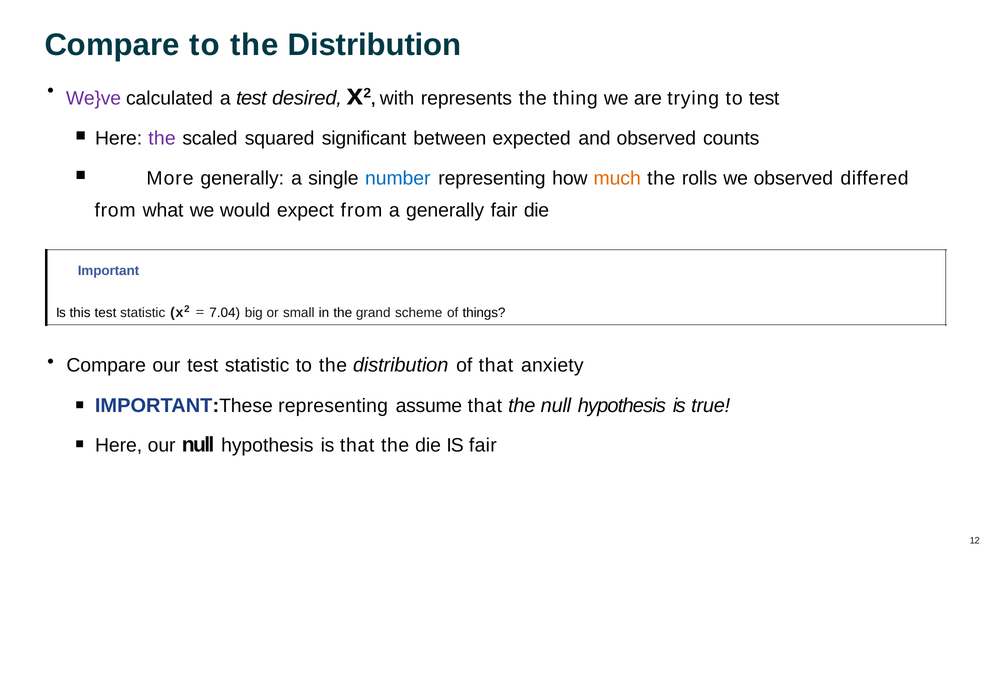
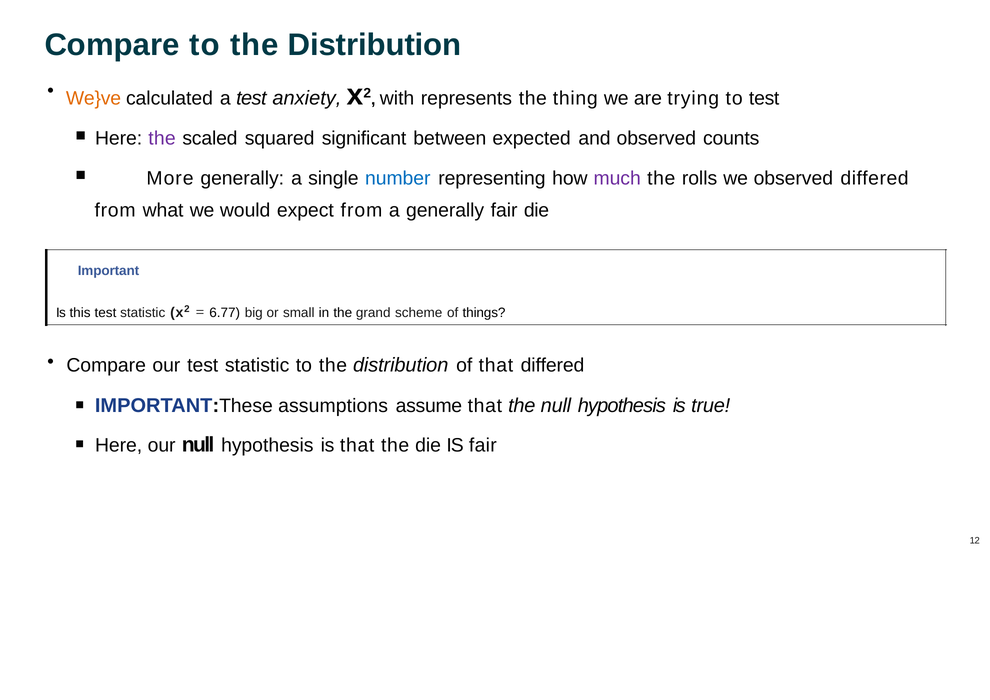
We}ve colour: purple -> orange (94, 98)
desired: desired -> anxiety (307, 98)
much colour: orange -> purple (617, 178)
7.04: 7.04 -> 6.77 (225, 313)
that anxiety: anxiety -> differed (553, 365)
IMPORTANT:These representing: representing -> assumptions (333, 406)
